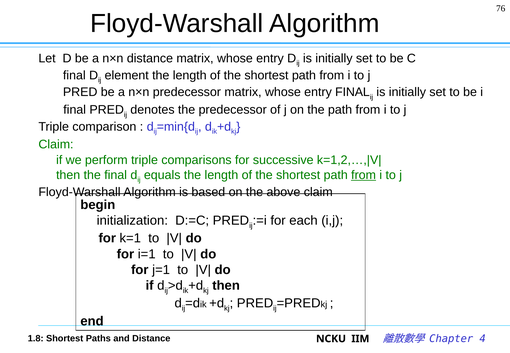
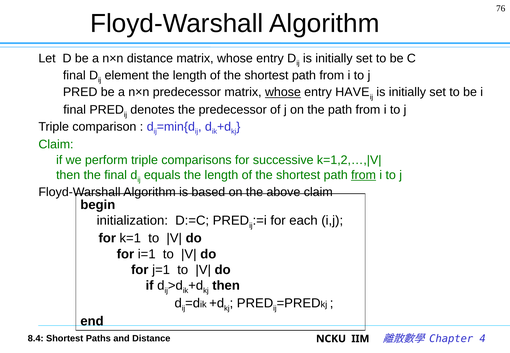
whose underline: none -> present (283, 92)
entry FINAL: FINAL -> HAVE (352, 92)
1.8: 1.8 -> 8.4 (36, 338)
